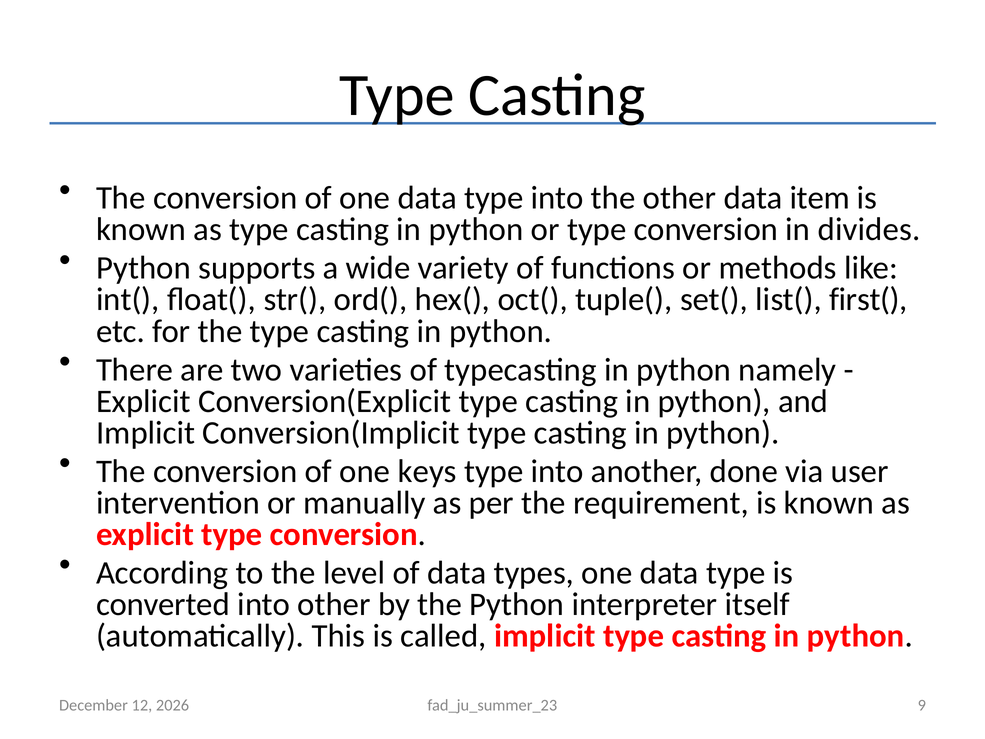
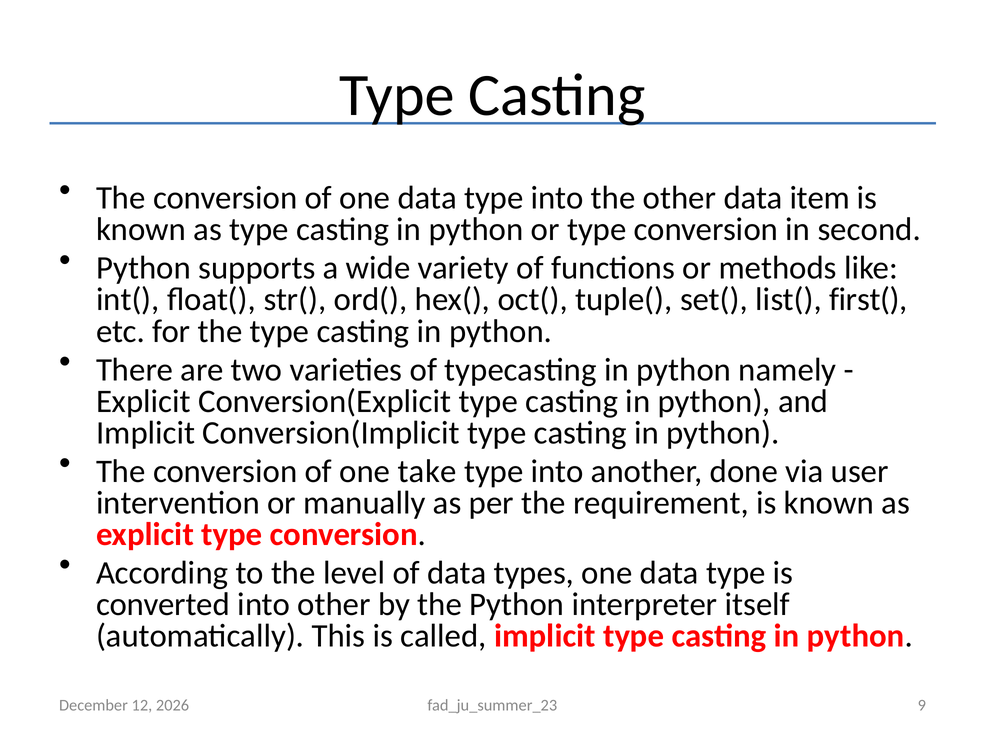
divides: divides -> second (869, 230)
keys: keys -> take (427, 471)
